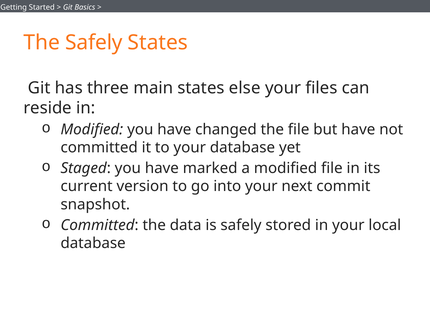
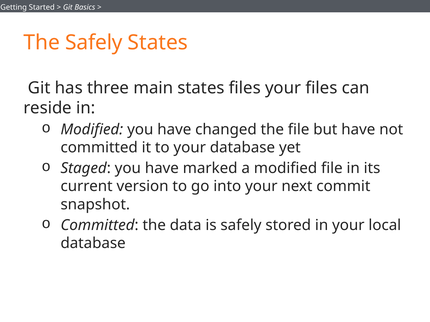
states else: else -> files (245, 88)
